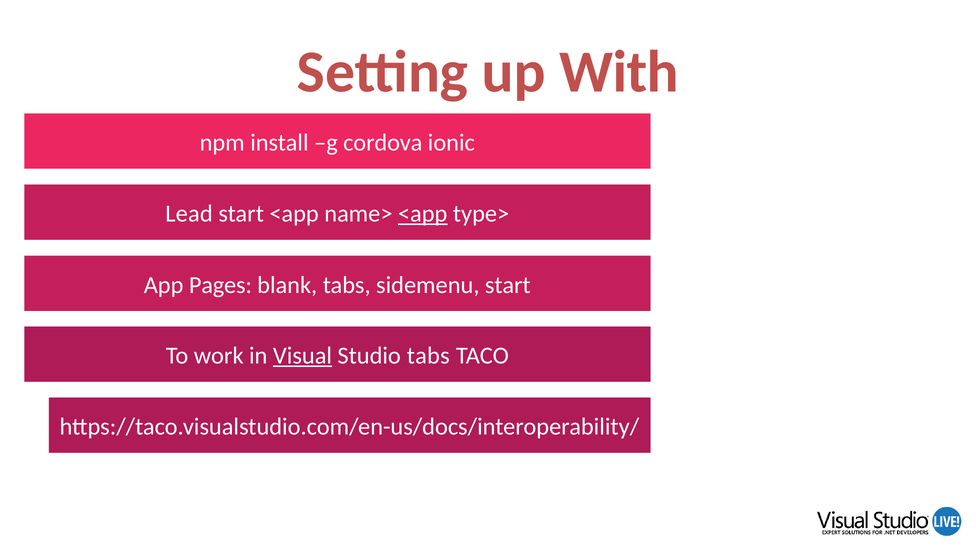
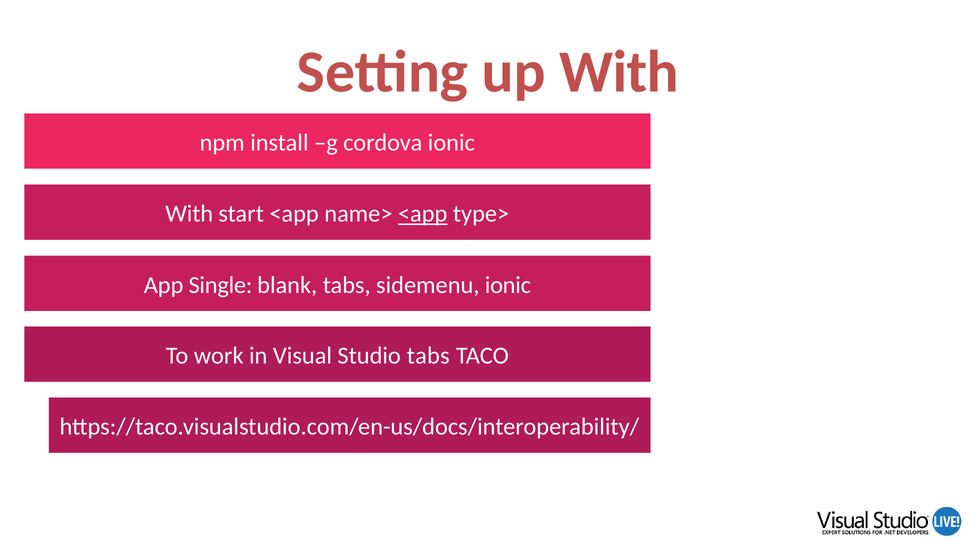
Lead: Lead -> With (189, 214)
Pages: Pages -> Single (220, 285)
sidemenu start: start -> ionic (508, 285)
Visual underline: present -> none (303, 356)
